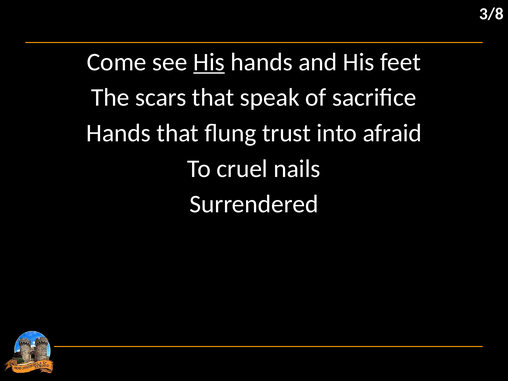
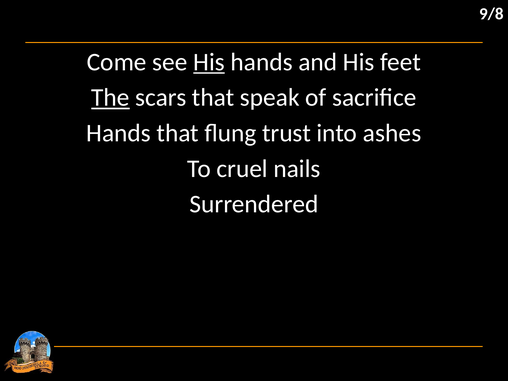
3/8: 3/8 -> 9/8 (491, 14)
The underline: none -> present (110, 98)
afraid: afraid -> ashes (392, 133)
